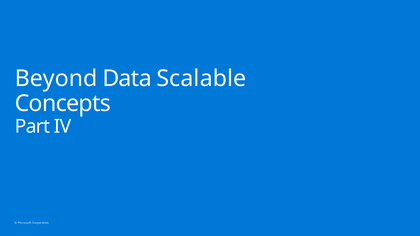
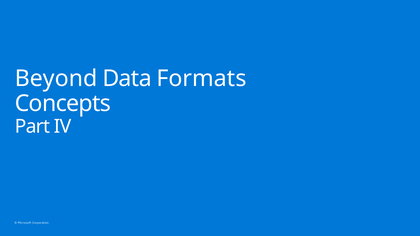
Scalable: Scalable -> Formats (201, 79)
